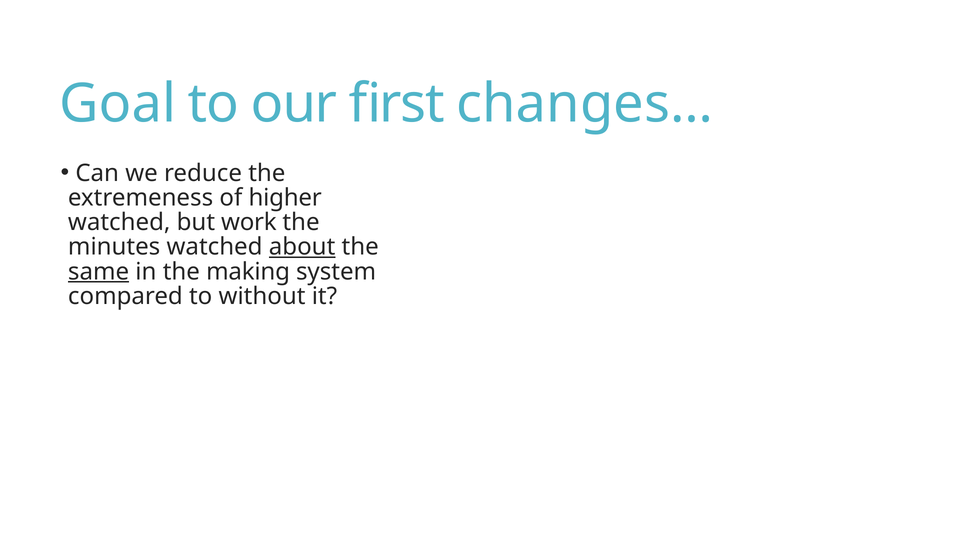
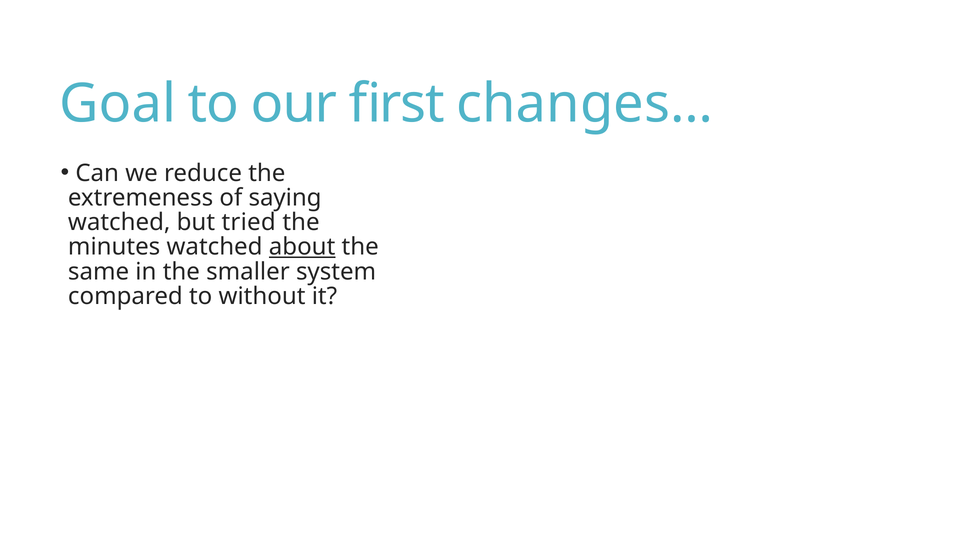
higher: higher -> saying (285, 198)
work: work -> tried (249, 222)
same underline: present -> none (99, 272)
making: making -> smaller (248, 272)
